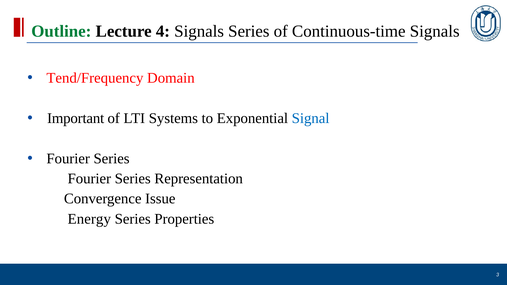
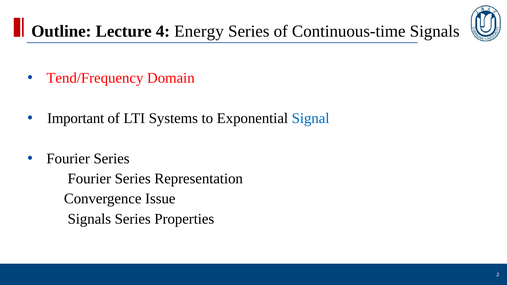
Outline colour: green -> black (61, 31)
4 Signals: Signals -> Energy (199, 31)
Energy: Energy -> Signals (89, 219)
